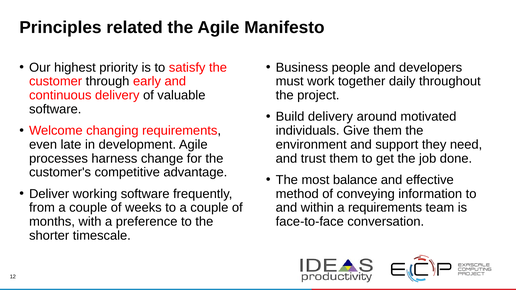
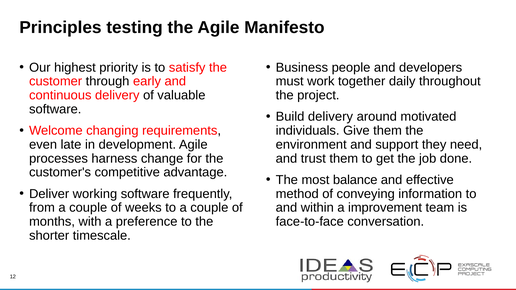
related: related -> testing (135, 28)
a requirements: requirements -> improvement (385, 208)
